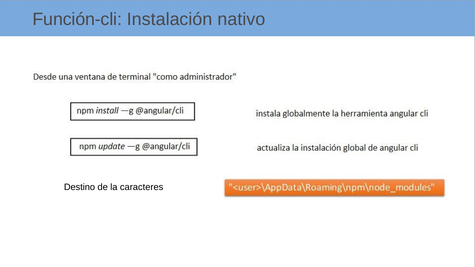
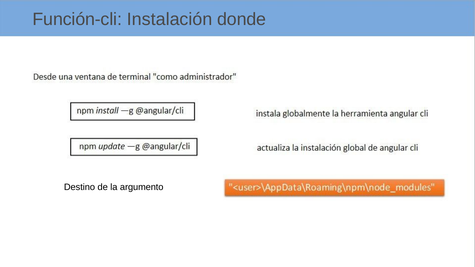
nativo: nativo -> donde (242, 19)
caracteres: caracteres -> argumento (142, 187)
